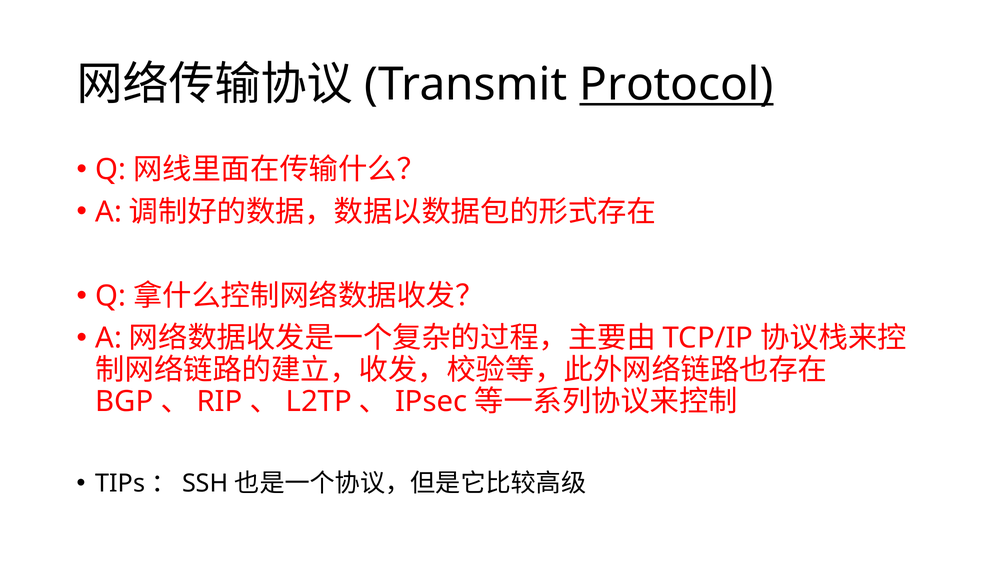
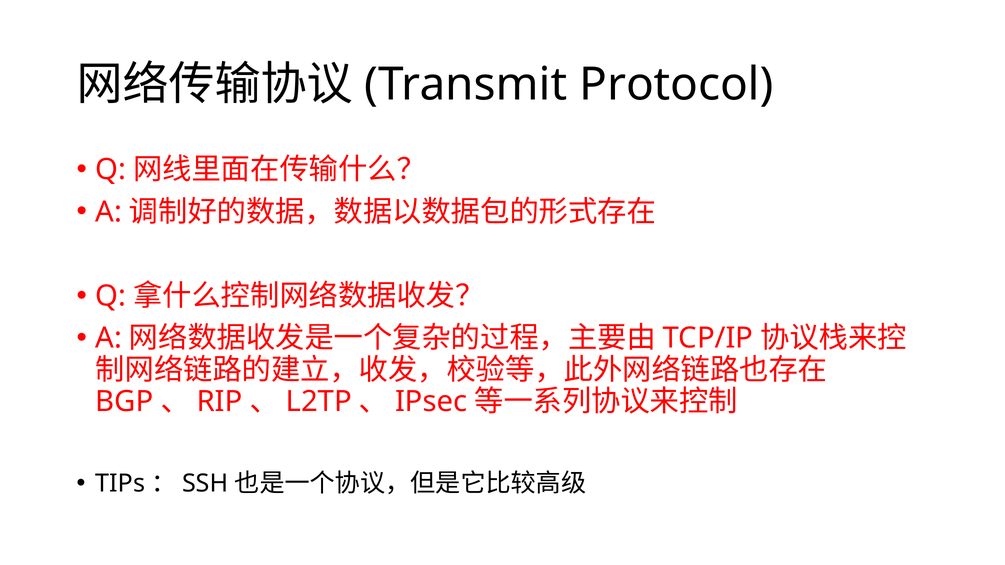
Protocol underline: present -> none (676, 84)
